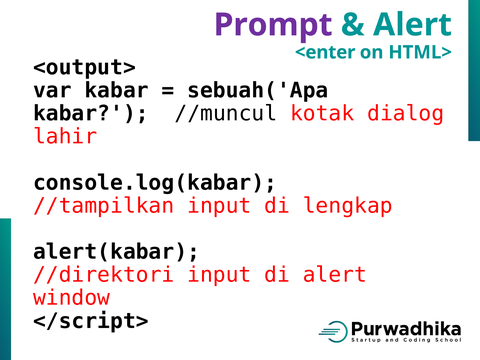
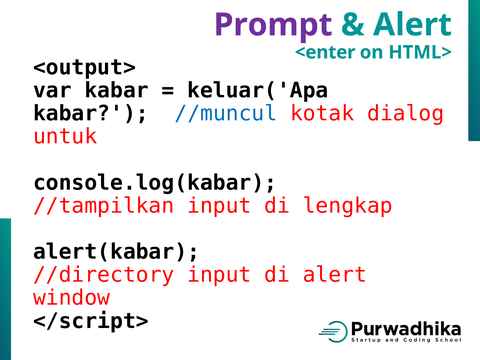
sebuah('Apa: sebuah('Apa -> keluar('Apa (258, 90)
//muncul colour: black -> blue (226, 114)
lahir: lahir -> untuk (65, 137)
//direktori: //direktori -> //directory (104, 275)
